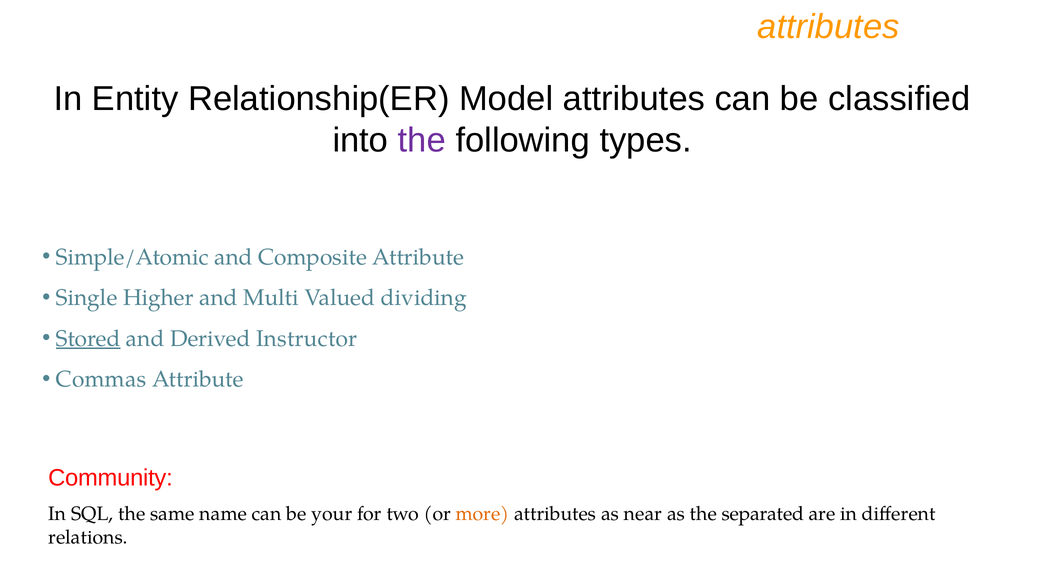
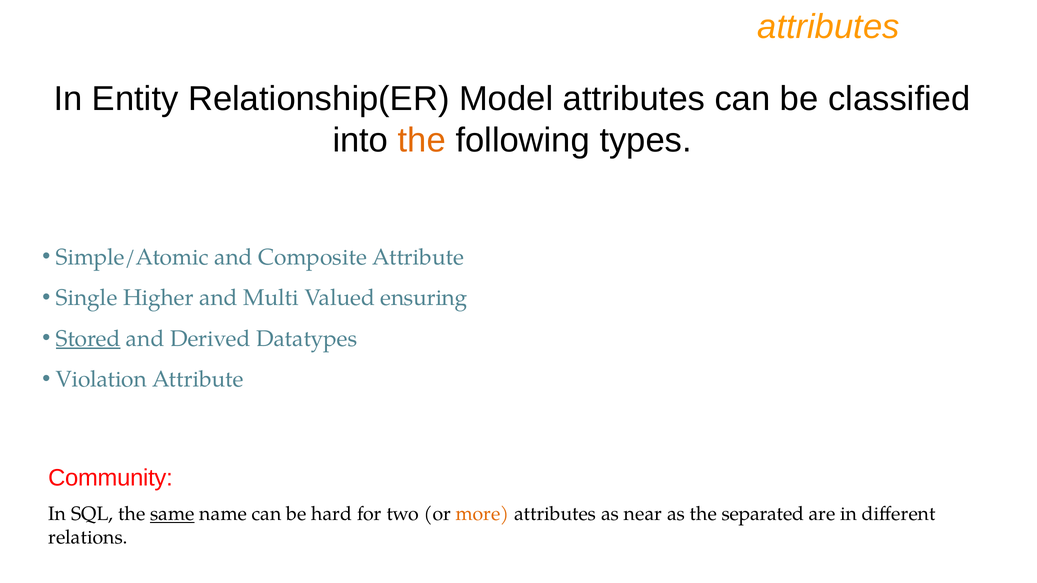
the colour: purple -> orange (422, 140)
dividing: dividing -> ensuring (424, 298)
Instructor: Instructor -> Datatypes (307, 339)
Commas: Commas -> Violation (101, 380)
same underline: none -> present (172, 514)
your: your -> hard (332, 514)
